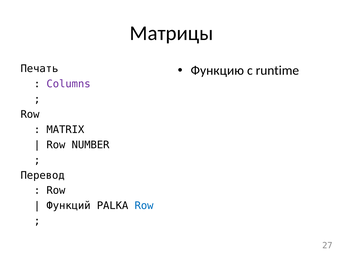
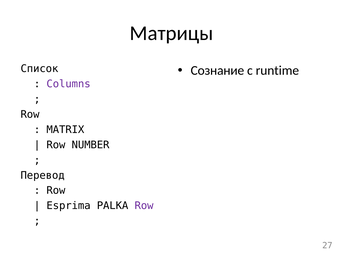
Функцию: Функцию -> Сознание (217, 71)
Печать: Печать -> Список (39, 69)
Функций: Функций -> Esprima (69, 206)
Row colour: blue -> purple (144, 206)
